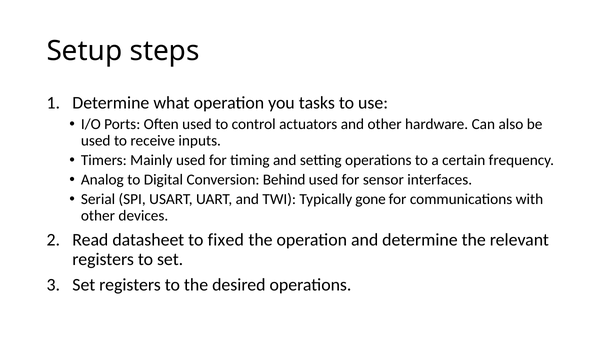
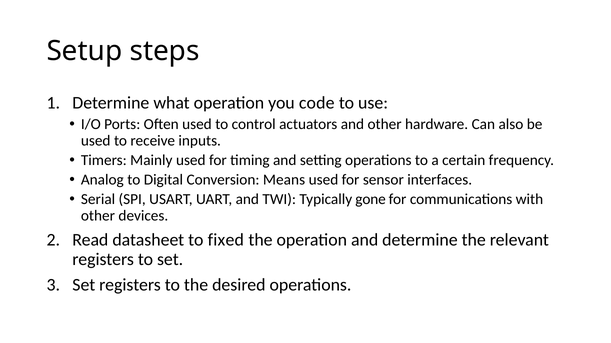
tasks: tasks -> code (317, 103)
Behind: Behind -> Means (284, 180)
